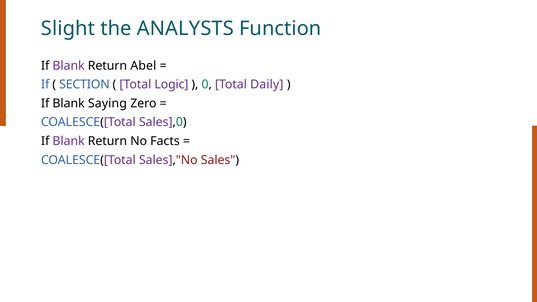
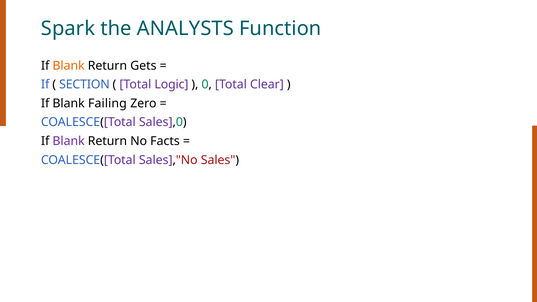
Slight: Slight -> Spark (68, 29)
Blank colour: purple -> orange (69, 66)
Abel: Abel -> Gets (143, 66)
Daily: Daily -> Clear (267, 85)
Saying: Saying -> Failing (107, 103)
